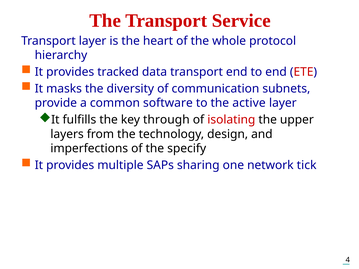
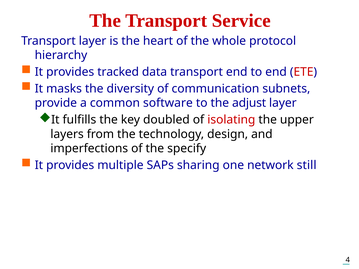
active: active -> adjust (249, 103)
through: through -> doubled (166, 120)
tick: tick -> still (307, 165)
